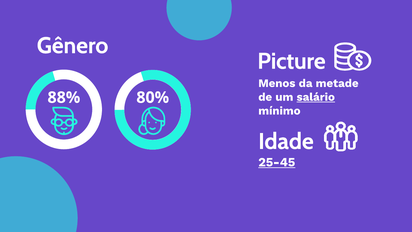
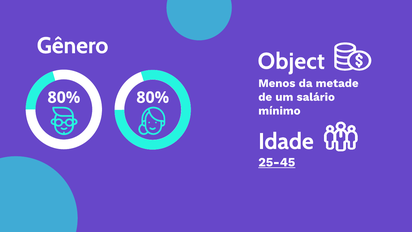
Picture: Picture -> Object (291, 61)
88%: 88% -> 80% (64, 97)
salário underline: present -> none (316, 97)
